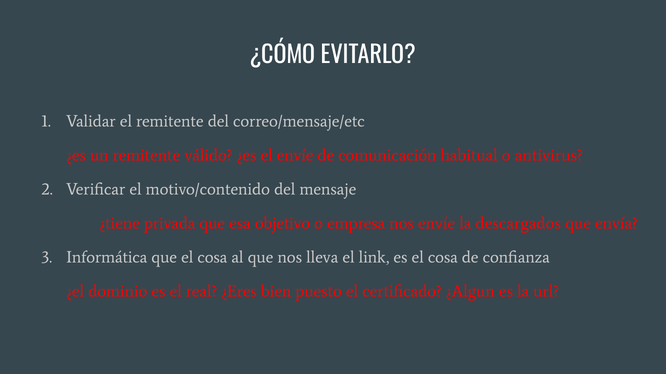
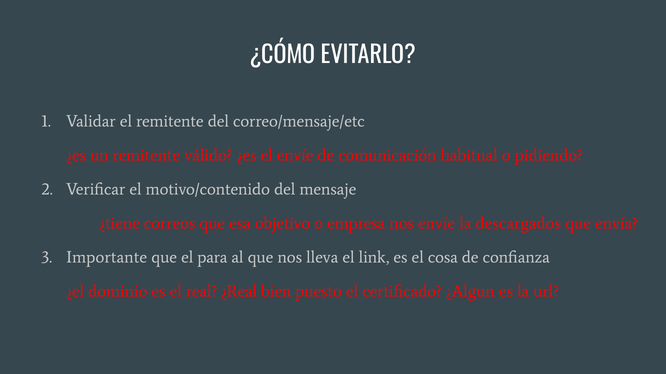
antivirus: antivirus -> pidiendo (549, 155)
privada: privada -> correos (170, 224)
Informática: Informática -> Importante (107, 258)
que el cosa: cosa -> para (212, 258)
¿Eres: ¿Eres -> ¿Real (239, 292)
